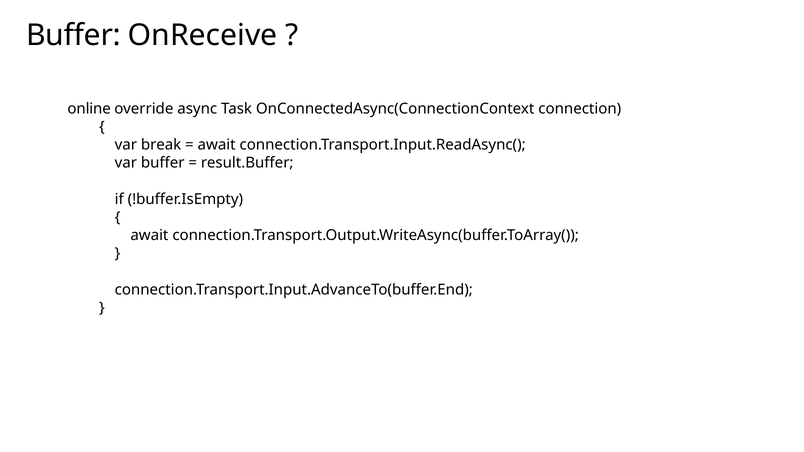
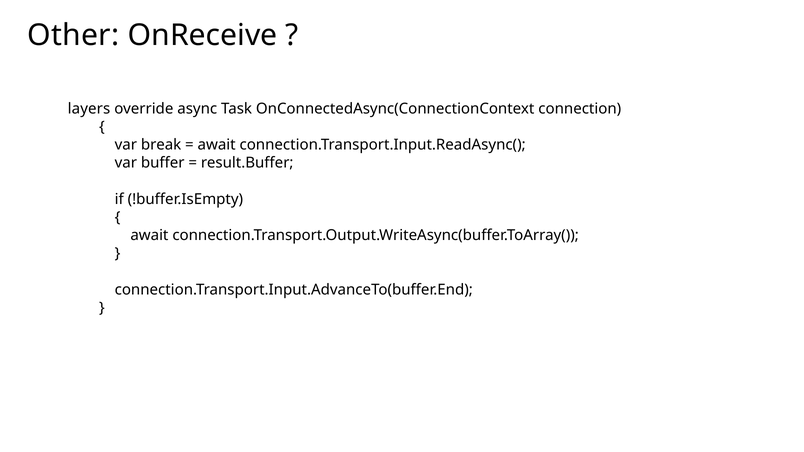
Buffer: Buffer -> Other (73, 36)
online: online -> layers (89, 109)
